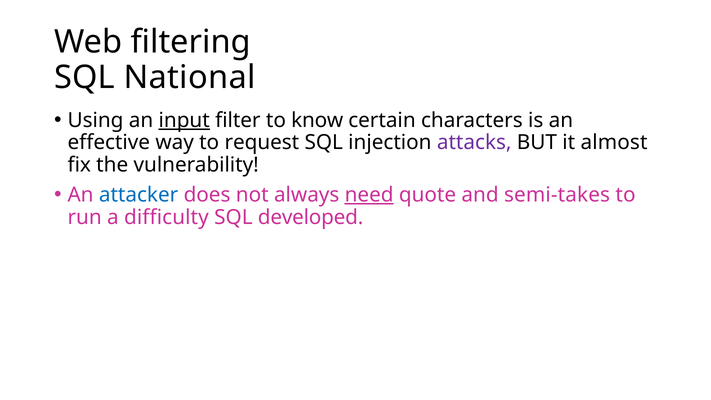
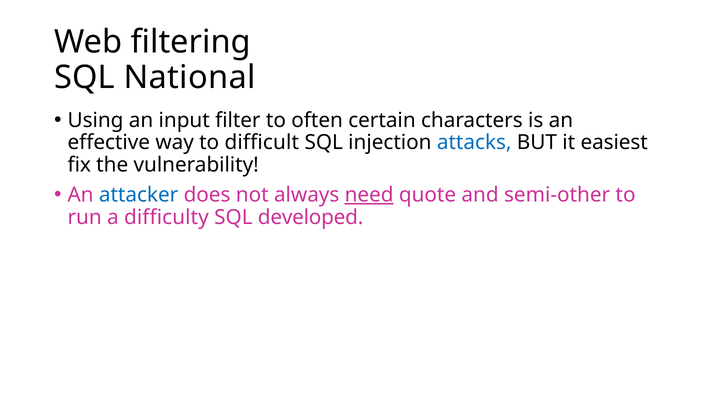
input underline: present -> none (184, 120)
know: know -> often (317, 120)
request: request -> difficult (262, 143)
attacks colour: purple -> blue (474, 143)
almost: almost -> easiest (614, 143)
semi-takes: semi-takes -> semi-other (557, 195)
